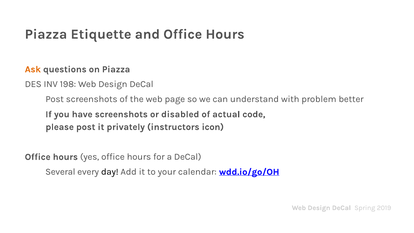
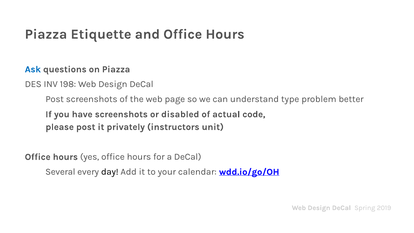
Ask colour: orange -> blue (33, 69)
with: with -> type (290, 99)
icon: icon -> unit (213, 127)
